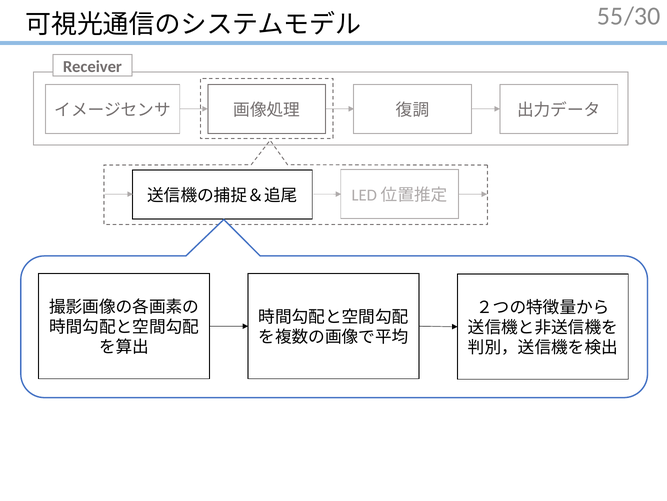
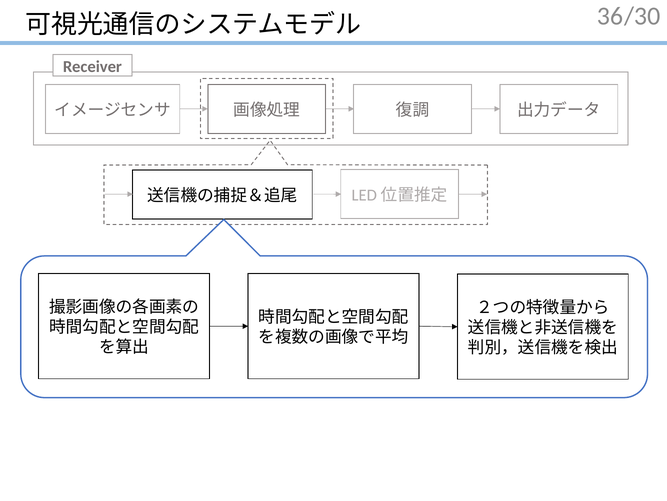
55: 55 -> 36 (610, 16)
